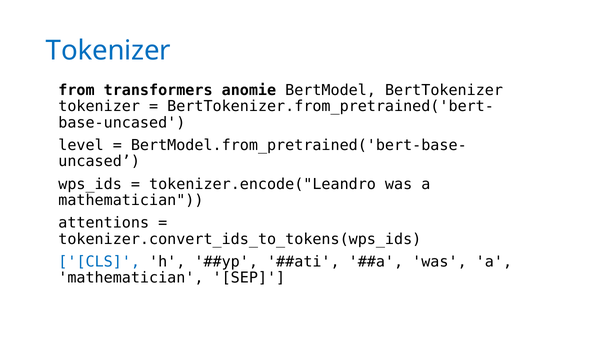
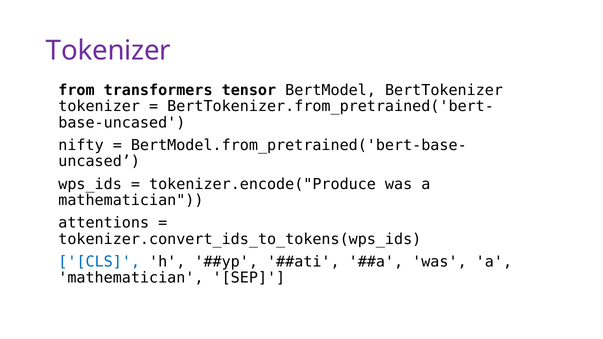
Tokenizer colour: blue -> purple (108, 51)
anomie: anomie -> tensor (249, 90)
level: level -> nifty (81, 145)
tokenizer.encode("Leandro: tokenizer.encode("Leandro -> tokenizer.encode("Produce (263, 184)
